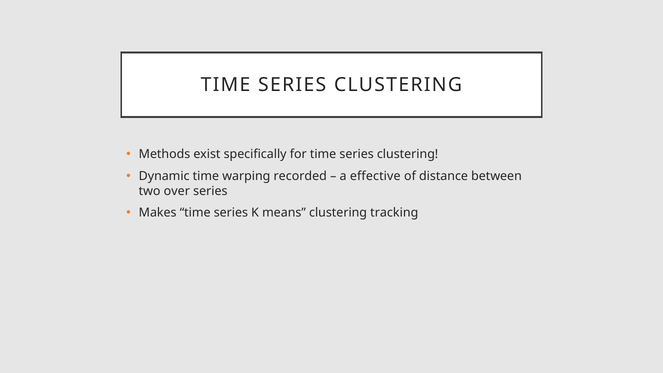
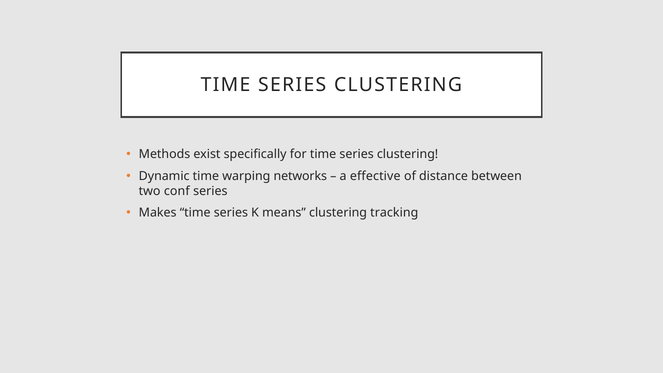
recorded: recorded -> networks (300, 176)
over: over -> conf (177, 191)
